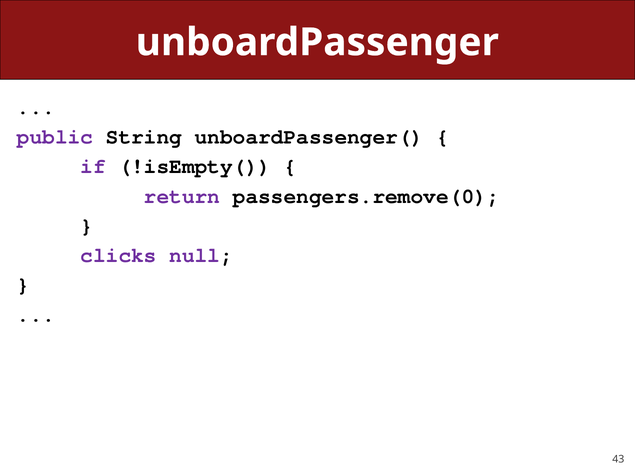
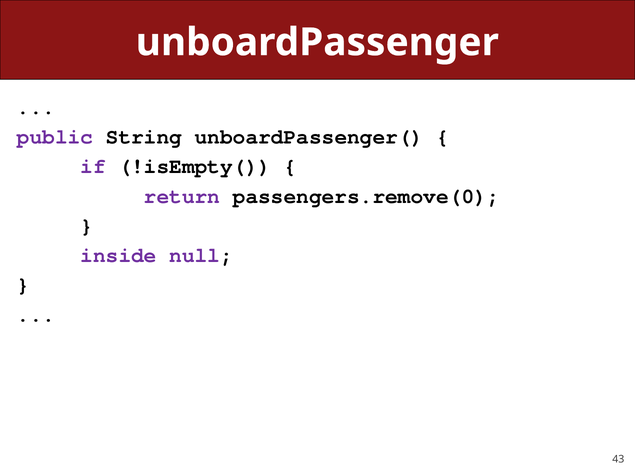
clicks: clicks -> inside (119, 255)
